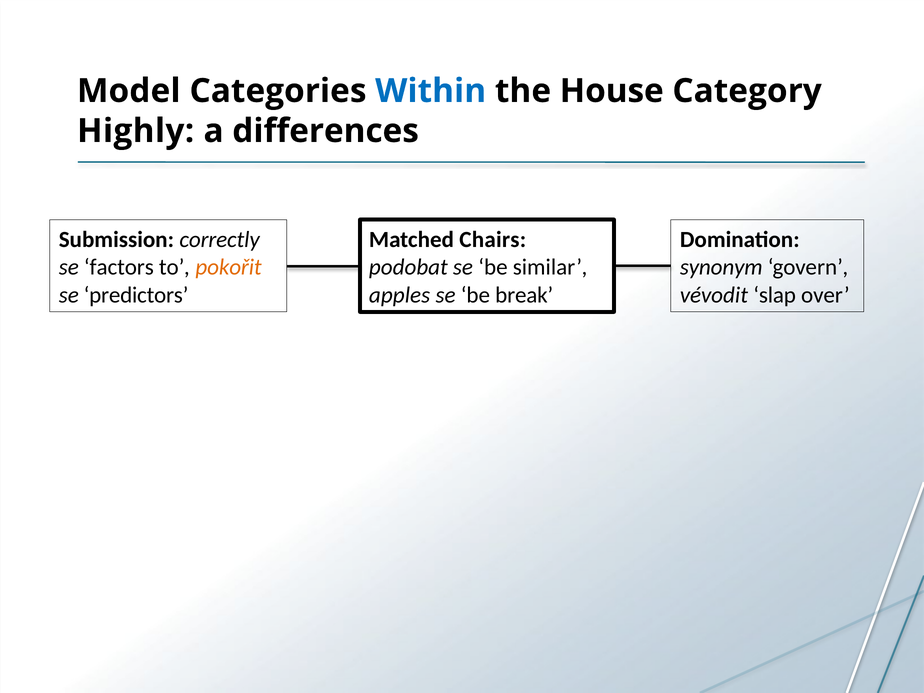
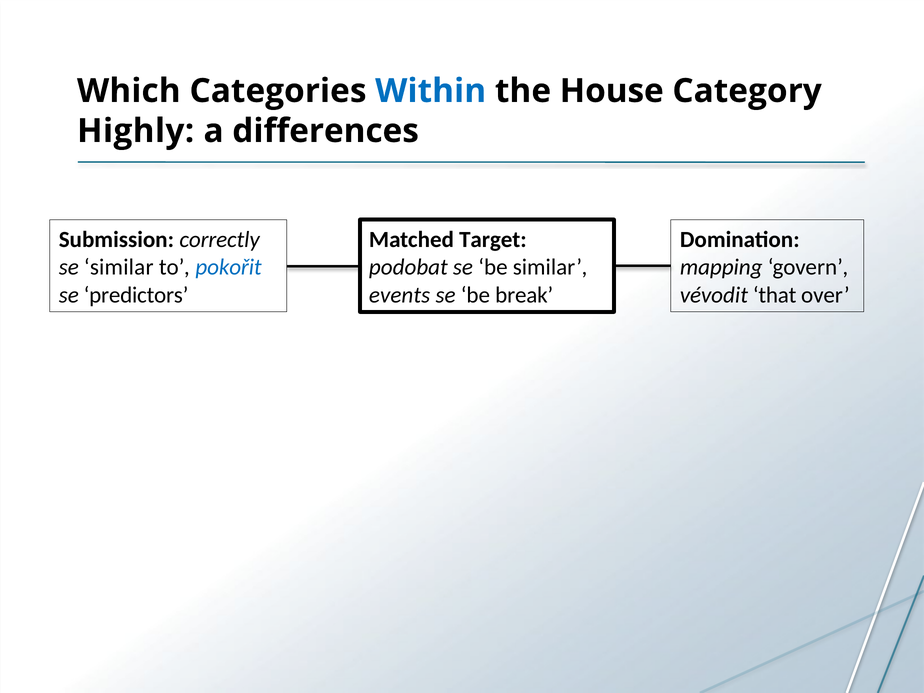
Model: Model -> Which (129, 91)
Chairs: Chairs -> Target (493, 240)
se factors: factors -> similar (119, 267)
pokořit colour: orange -> blue (229, 267)
synonym: synonym -> mapping (721, 267)
apples: apples -> events (400, 295)
slap: slap -> that (775, 295)
